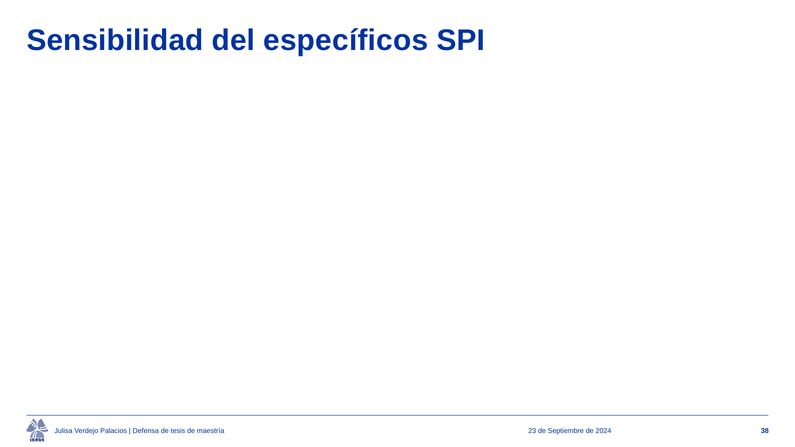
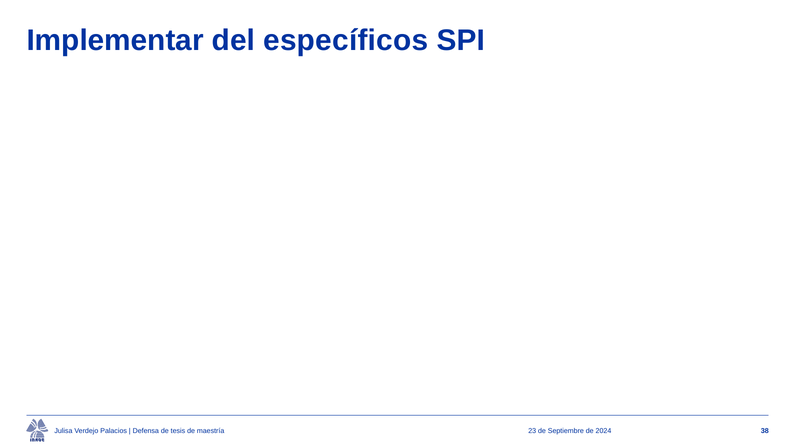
Sensibilidad: Sensibilidad -> Implementar (115, 40)
